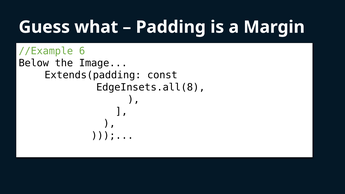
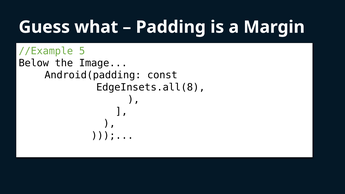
6: 6 -> 5 (82, 51)
Extends(padding: Extends(padding -> Android(padding (93, 75)
